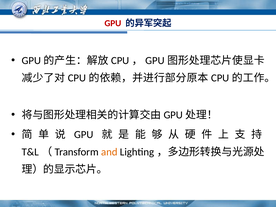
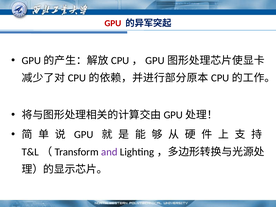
and colour: orange -> purple (109, 152)
